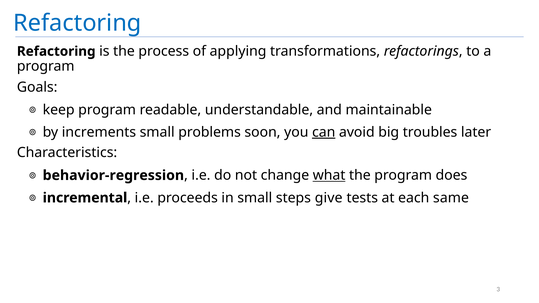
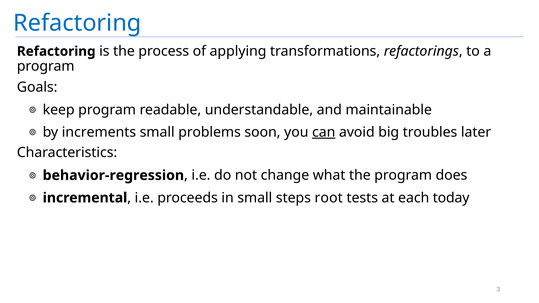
what underline: present -> none (329, 175)
give: give -> root (329, 198)
same: same -> today (451, 198)
